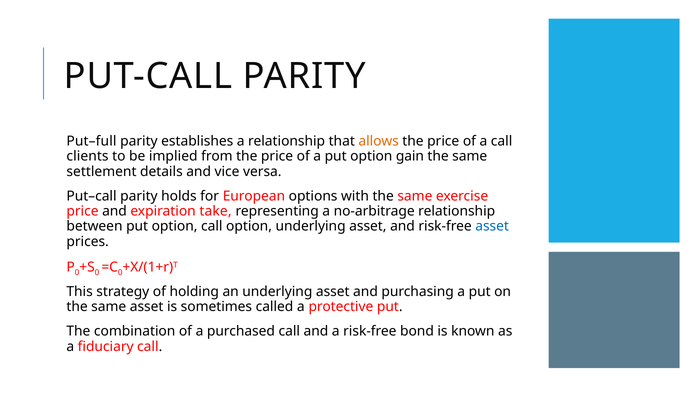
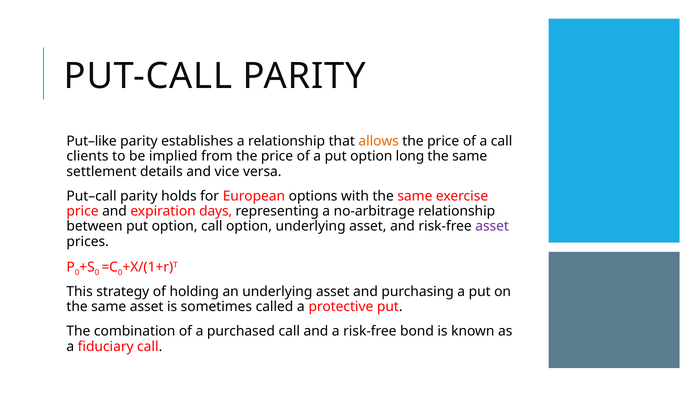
Put–full: Put–full -> Put–like (92, 141)
gain: gain -> long (410, 156)
take: take -> days (216, 211)
asset colour: blue -> purple (492, 226)
